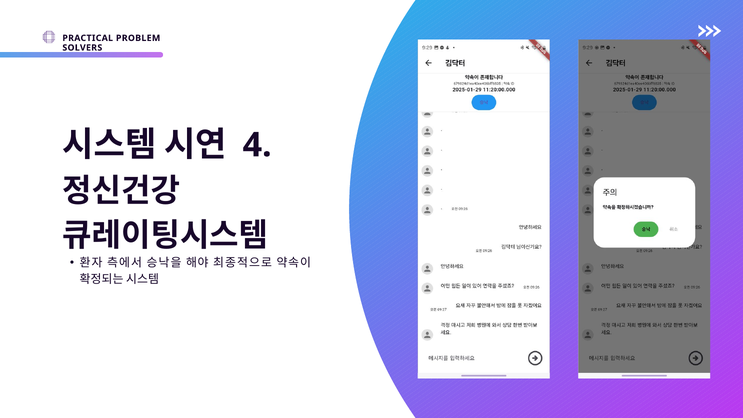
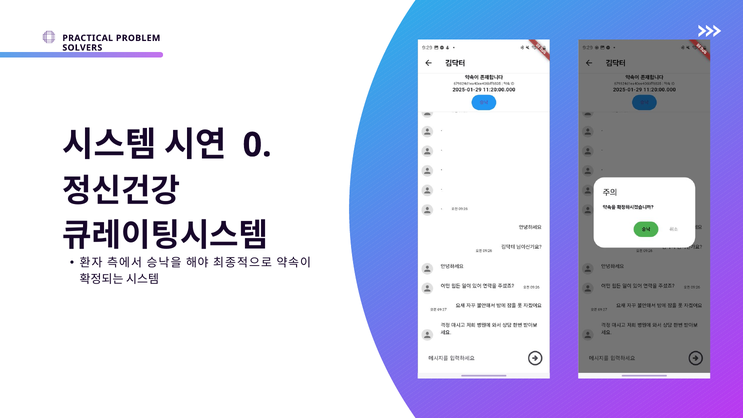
4: 4 -> 0 (257, 145)
